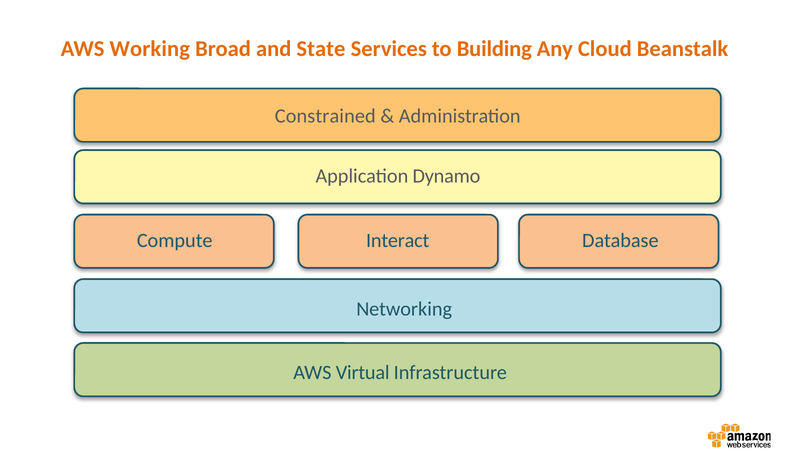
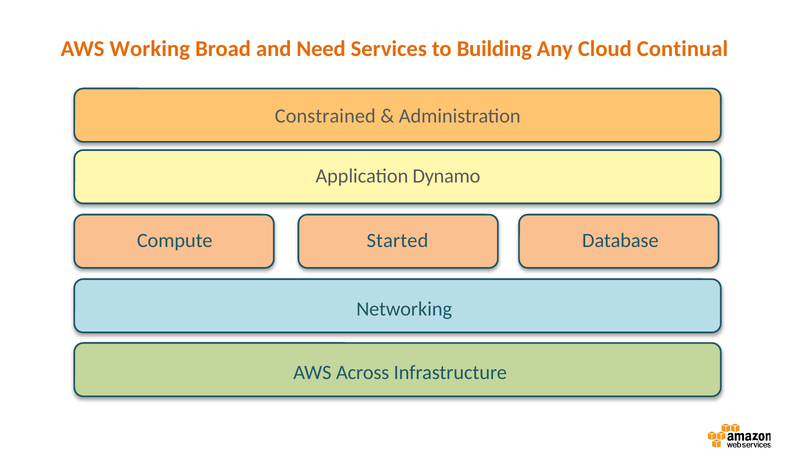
State: State -> Need (321, 49)
Beanstalk: Beanstalk -> Continual (682, 49)
Interact: Interact -> Started (398, 241)
Virtual: Virtual -> Across (363, 373)
